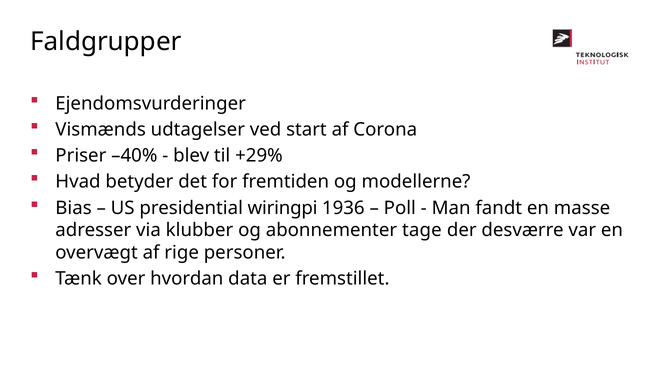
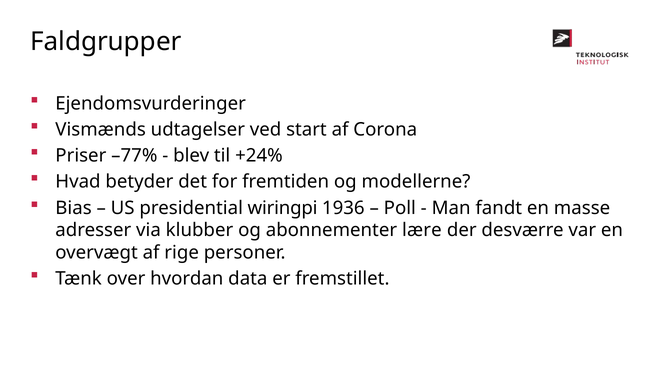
–40%: –40% -> –77% (134, 156)
+29%: +29% -> +24% (259, 156)
tage: tage -> lære (422, 231)
